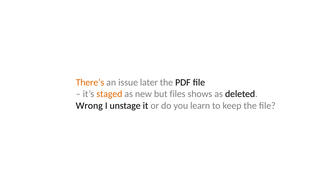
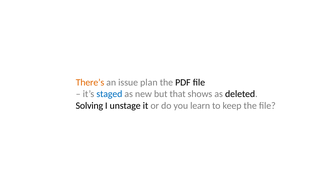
later: later -> plan (149, 82)
staged colour: orange -> blue (109, 94)
files: files -> that (178, 94)
Wrong: Wrong -> Solving (89, 106)
